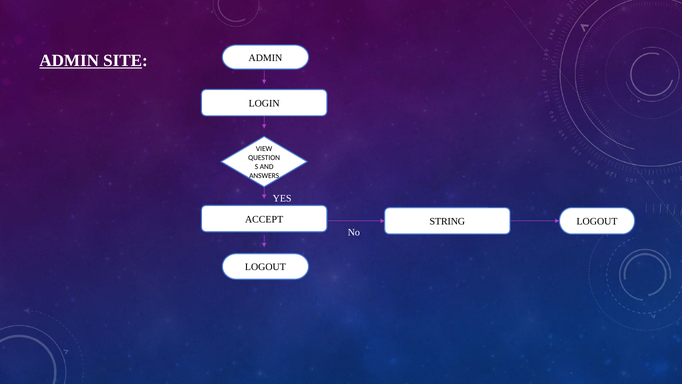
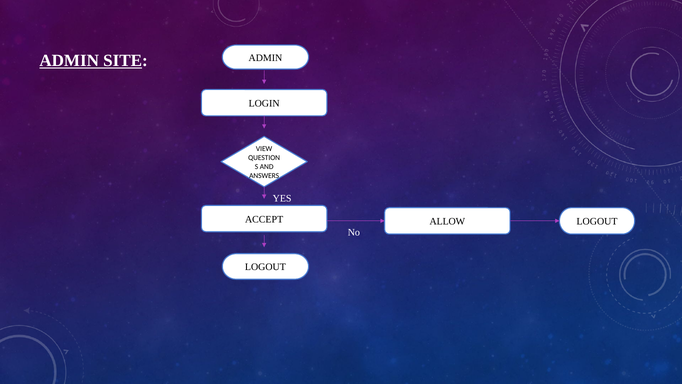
STRING: STRING -> ALLOW (447, 221)
